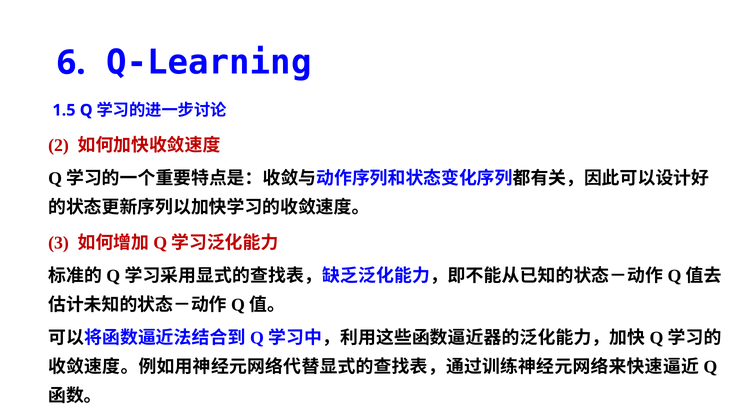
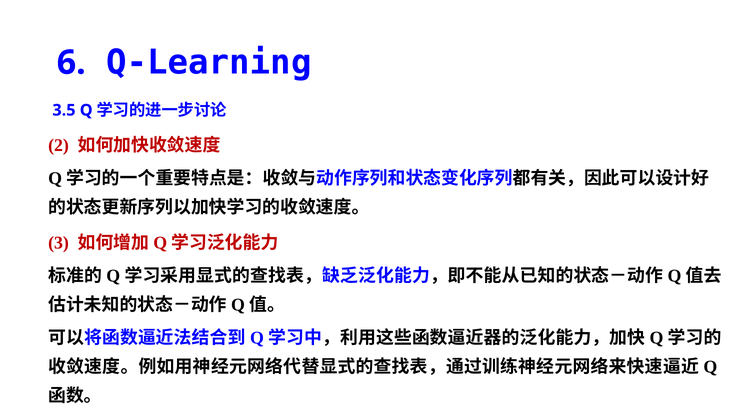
1.5: 1.5 -> 3.5 (64, 110)
